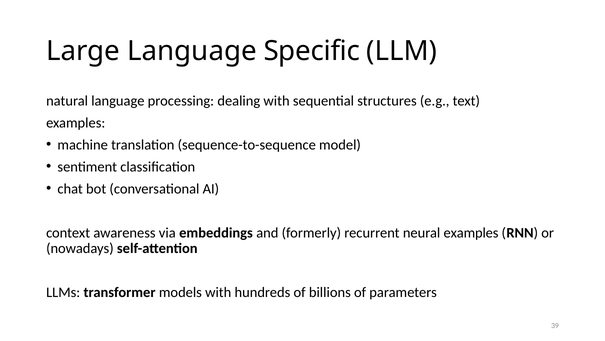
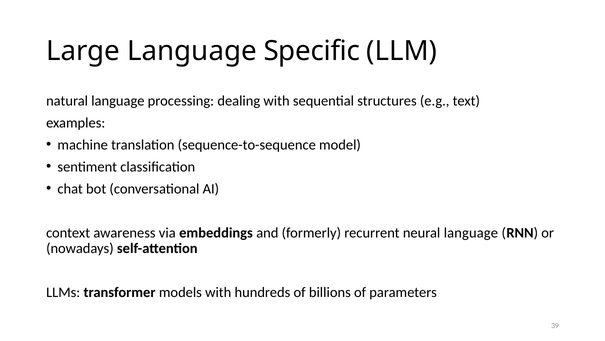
neural examples: examples -> language (471, 232)
